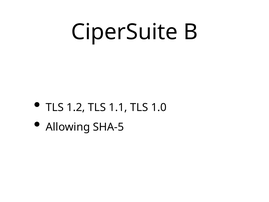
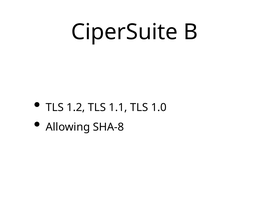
SHA-5: SHA-5 -> SHA-8 (108, 127)
